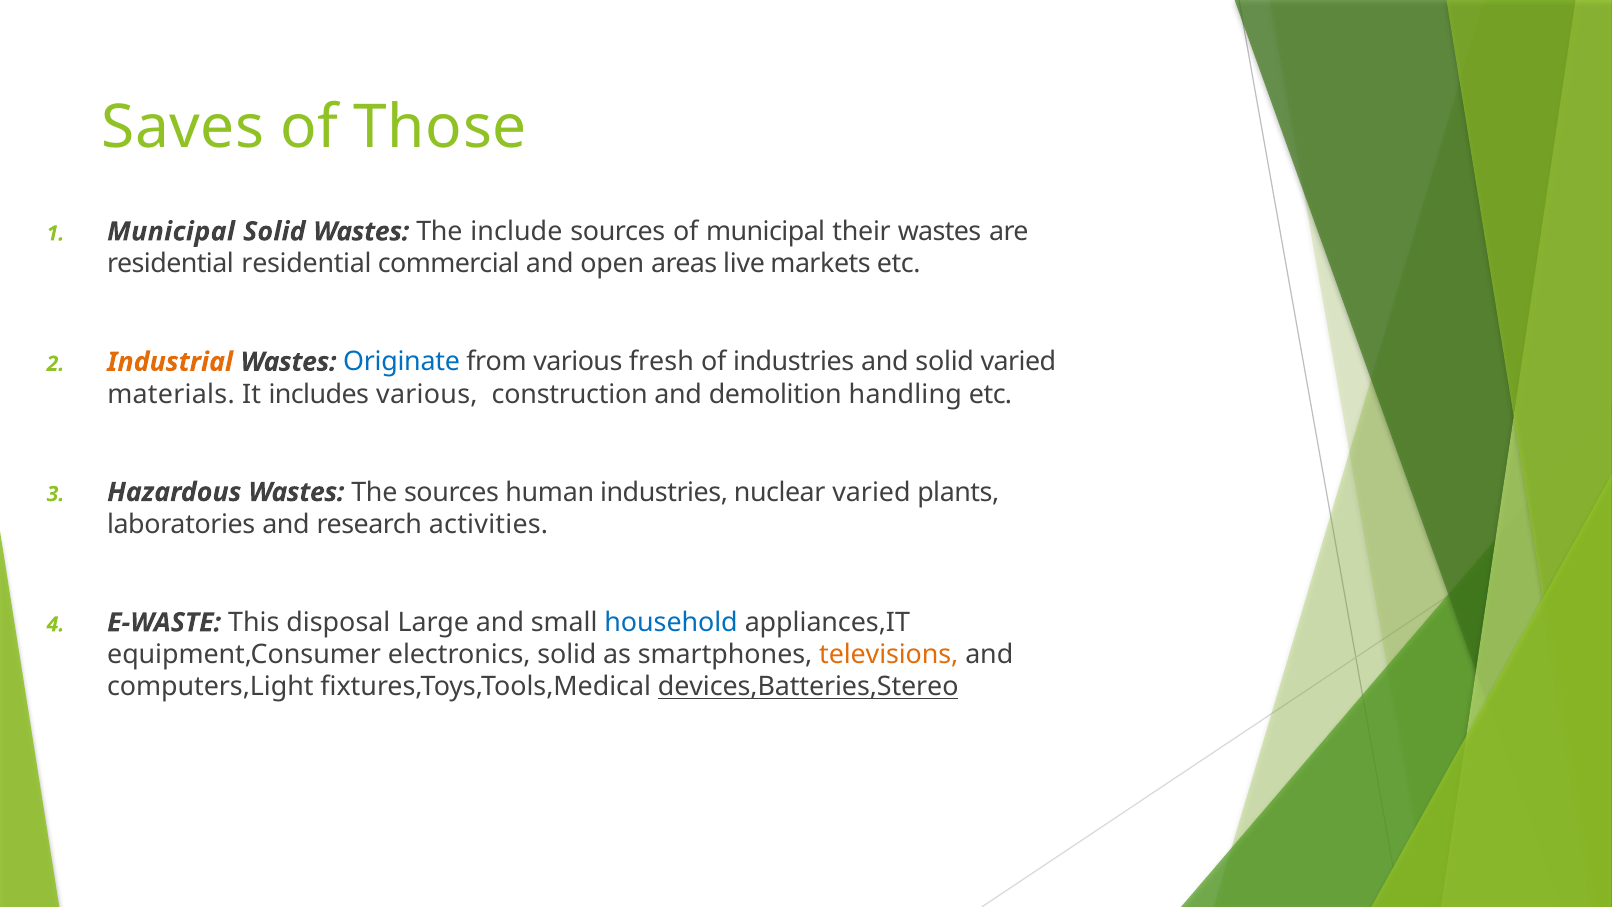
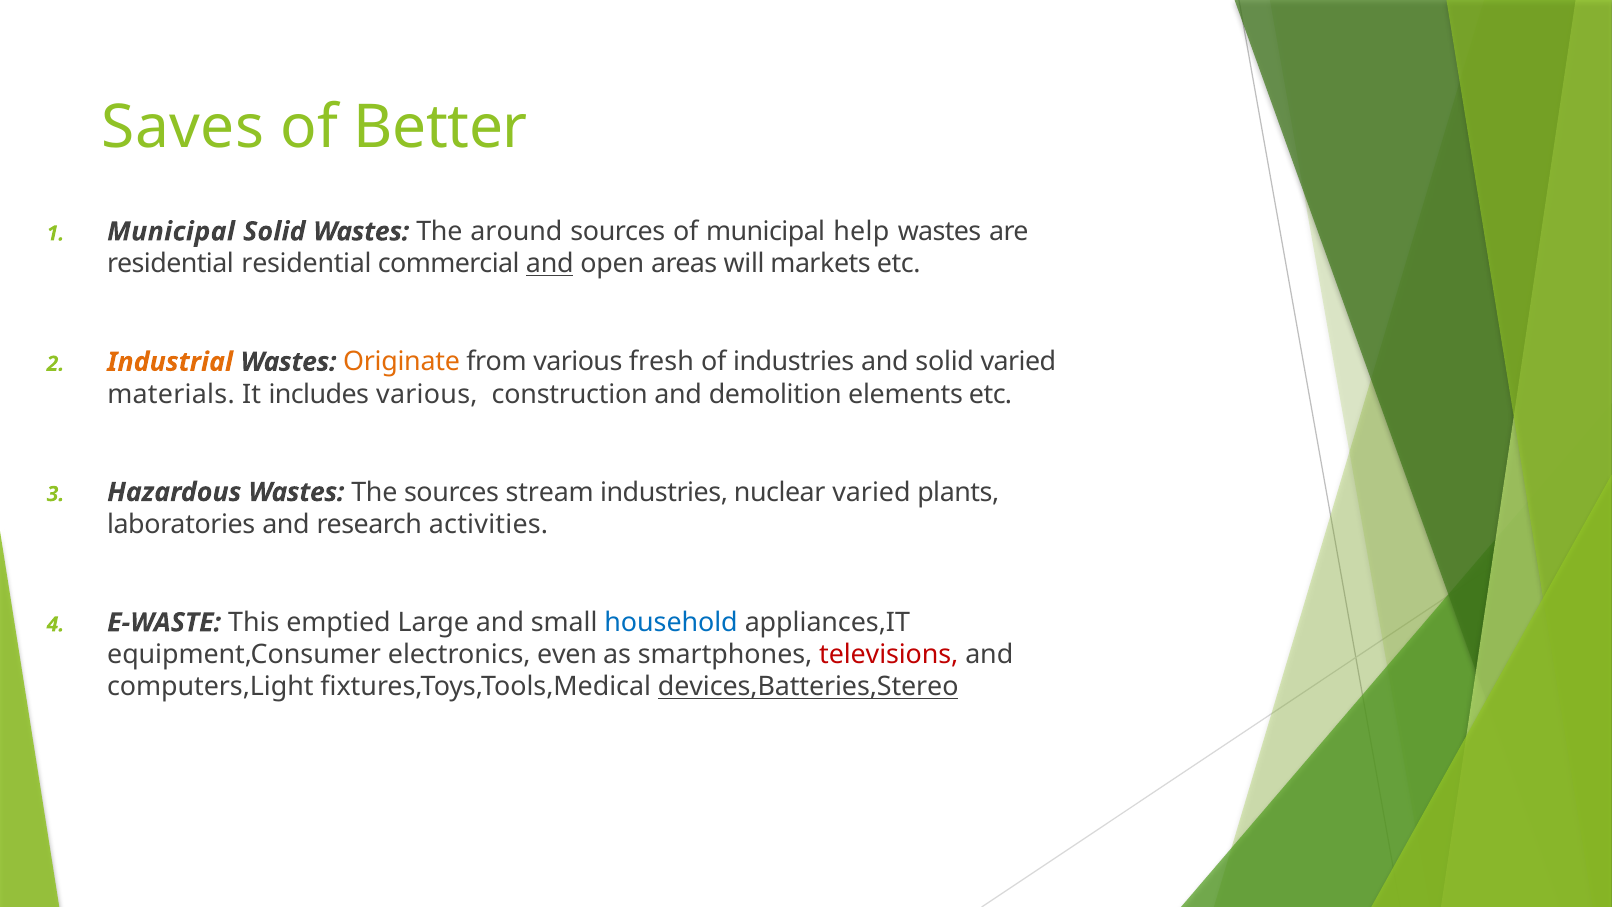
Those: Those -> Better (441, 127)
include: include -> around (516, 232)
their: their -> help (861, 232)
and underline: none -> present (550, 264)
live: live -> will (744, 264)
Originate colour: blue -> orange (402, 362)
handling: handling -> elements (906, 394)
human: human -> stream (550, 492)
disposal: disposal -> emptied (338, 622)
electronics solid: solid -> even (567, 655)
televisions colour: orange -> red (889, 655)
